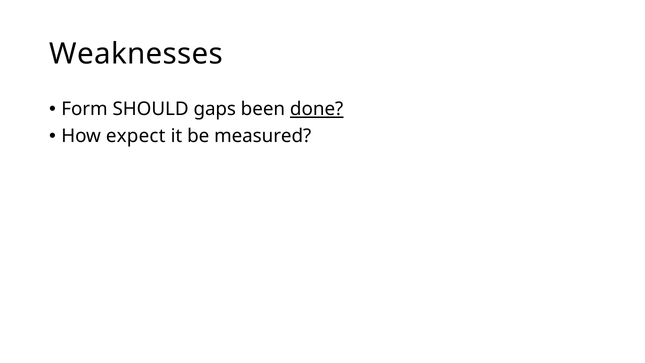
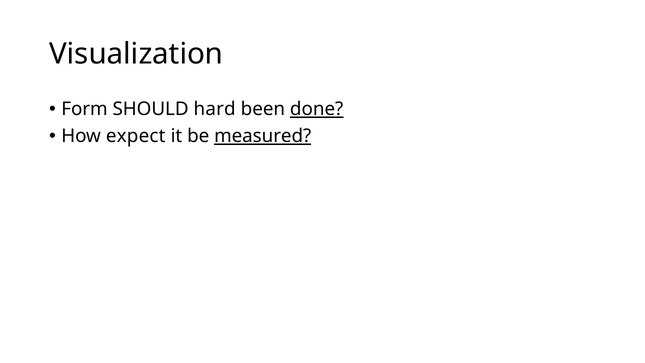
Weaknesses: Weaknesses -> Visualization (136, 54)
gaps: gaps -> hard (215, 109)
measured underline: none -> present (263, 136)
